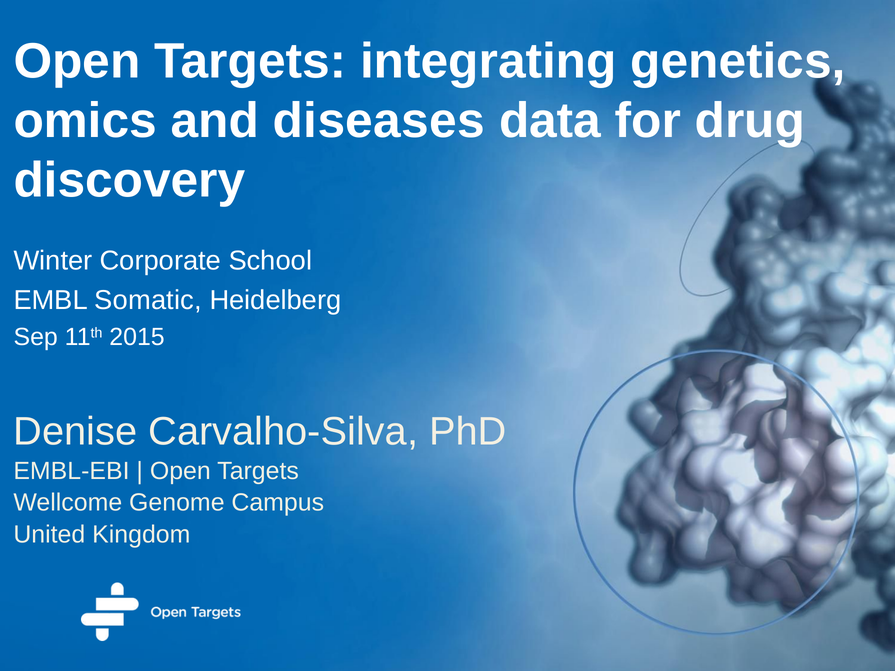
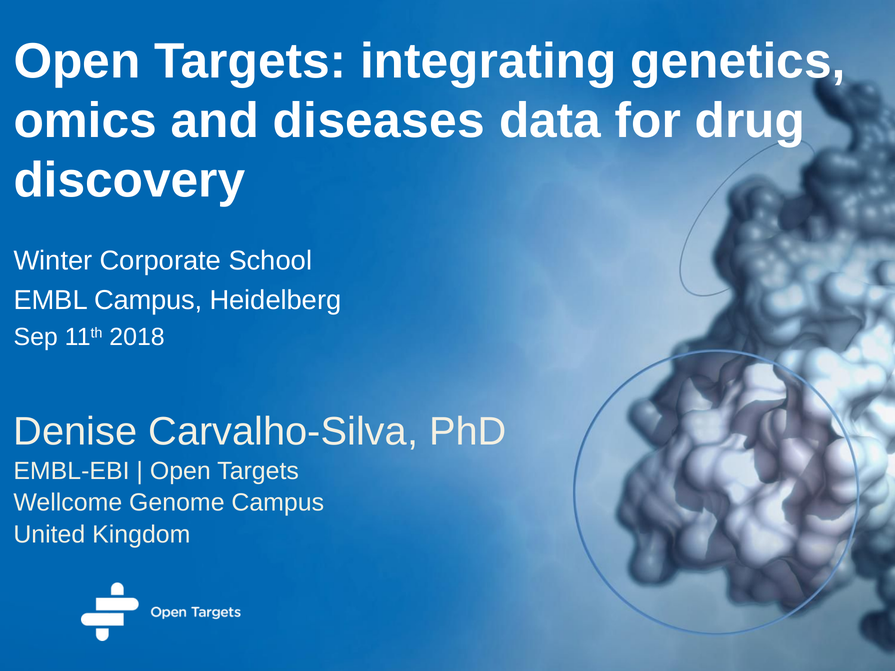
EMBL Somatic: Somatic -> Campus (148, 300)
2015: 2015 -> 2018 (137, 337)
